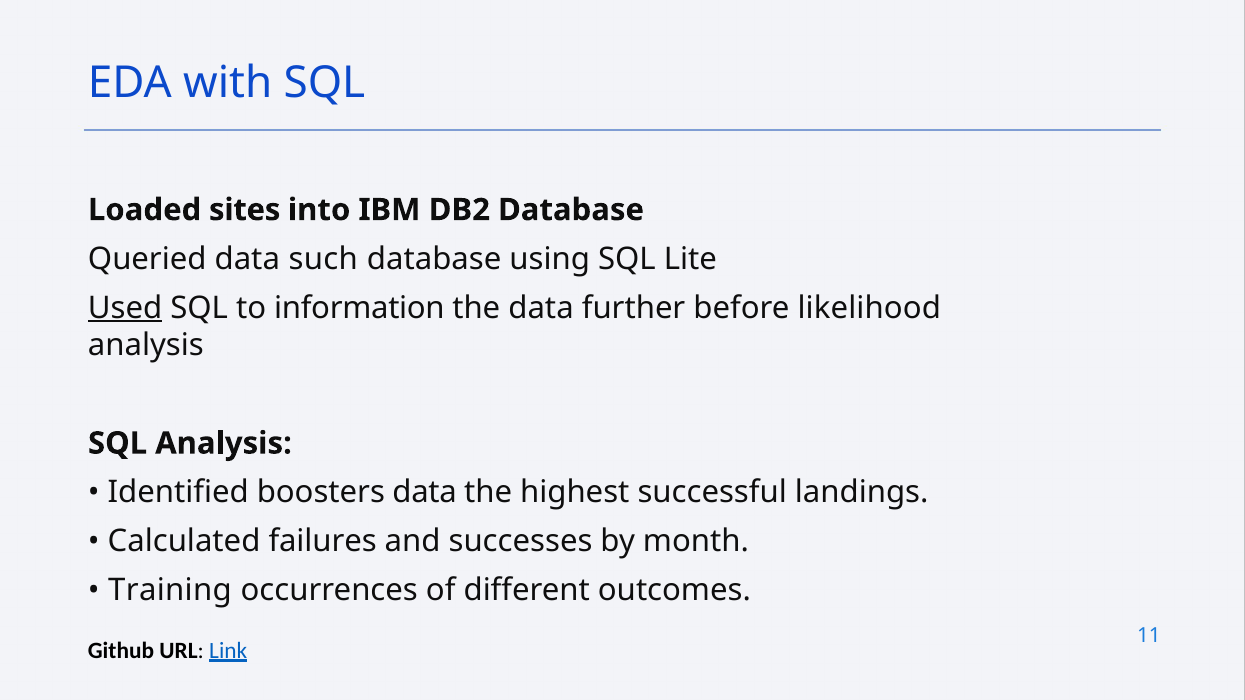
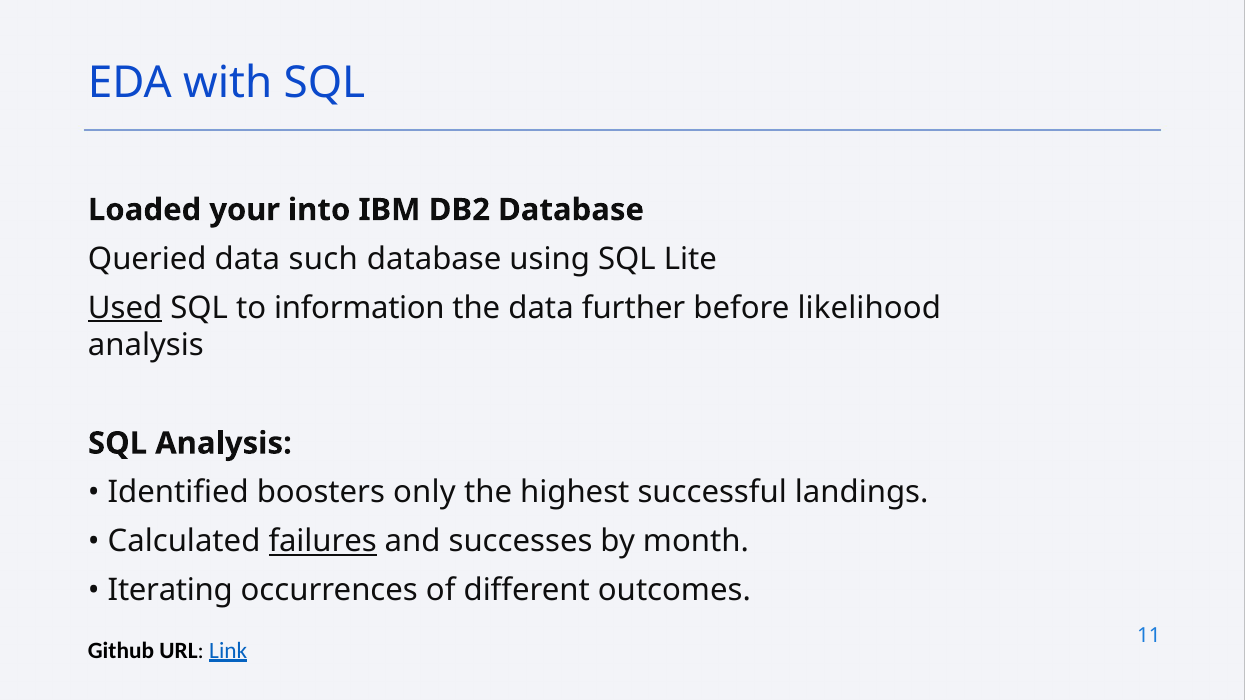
sites: sites -> your (245, 210)
boosters data: data -> only (424, 493)
failures underline: none -> present (323, 542)
Training: Training -> Iterating (170, 591)
